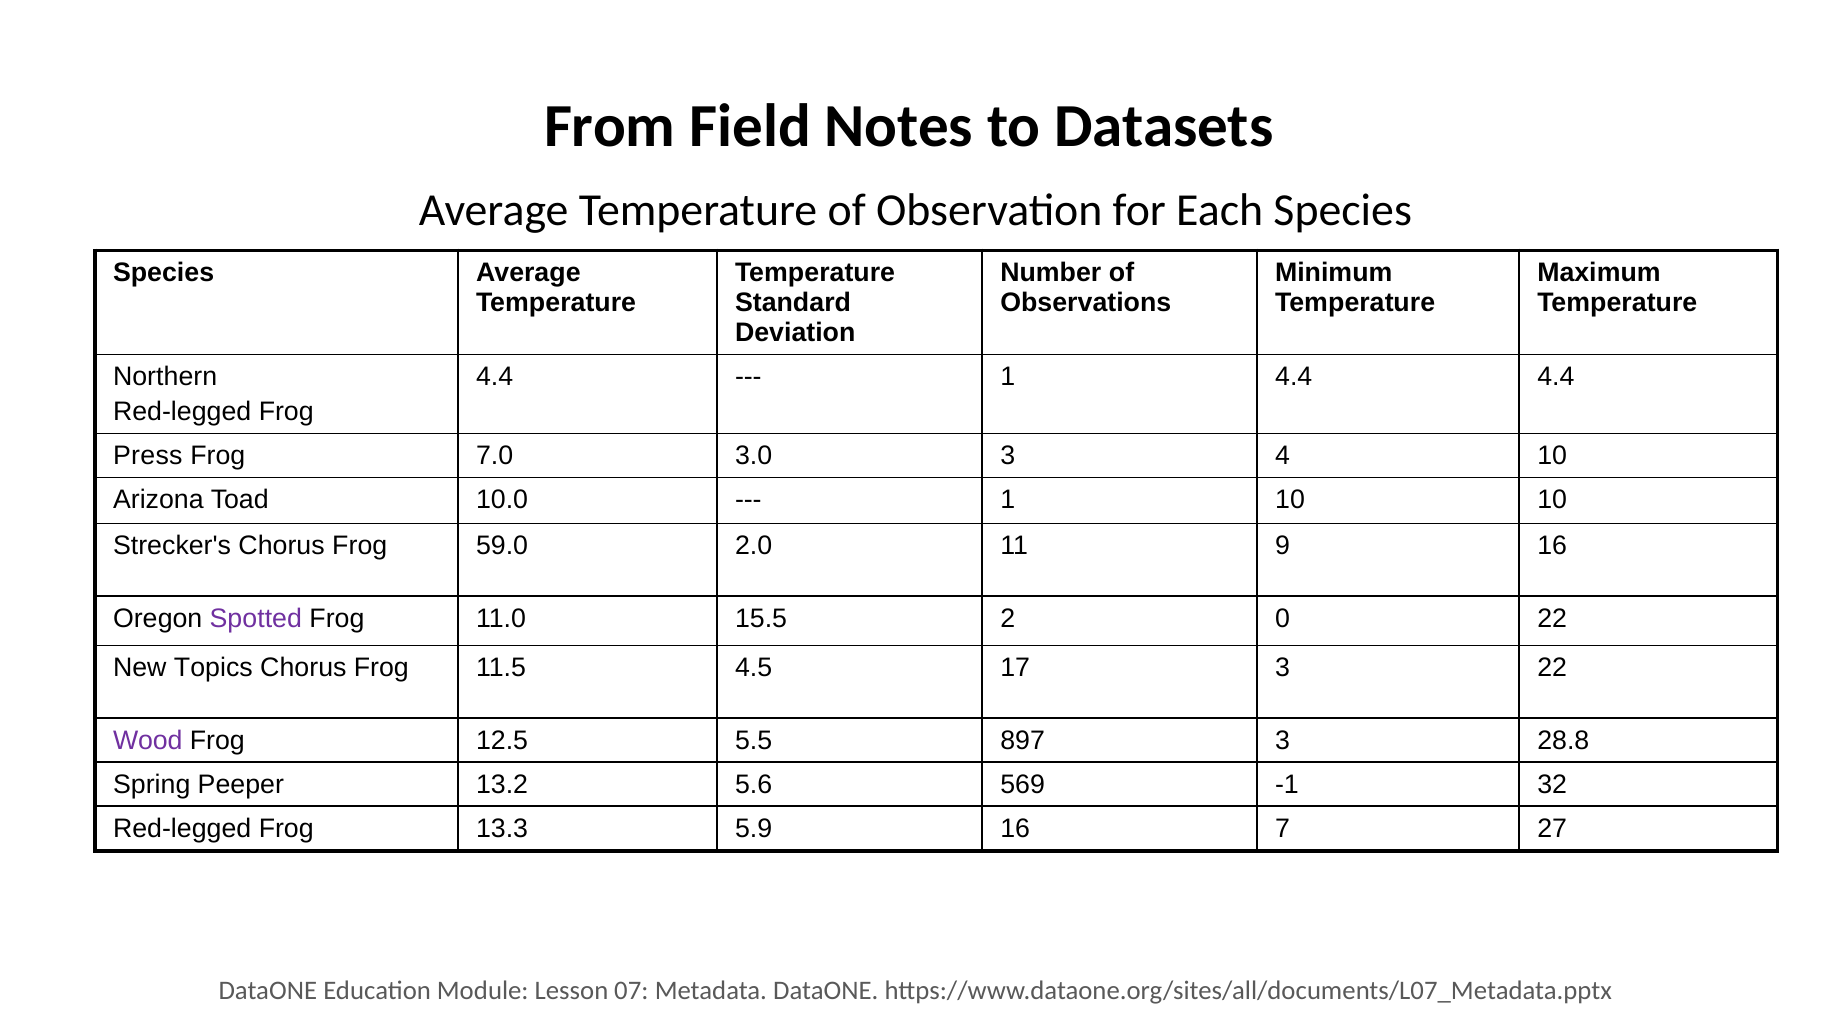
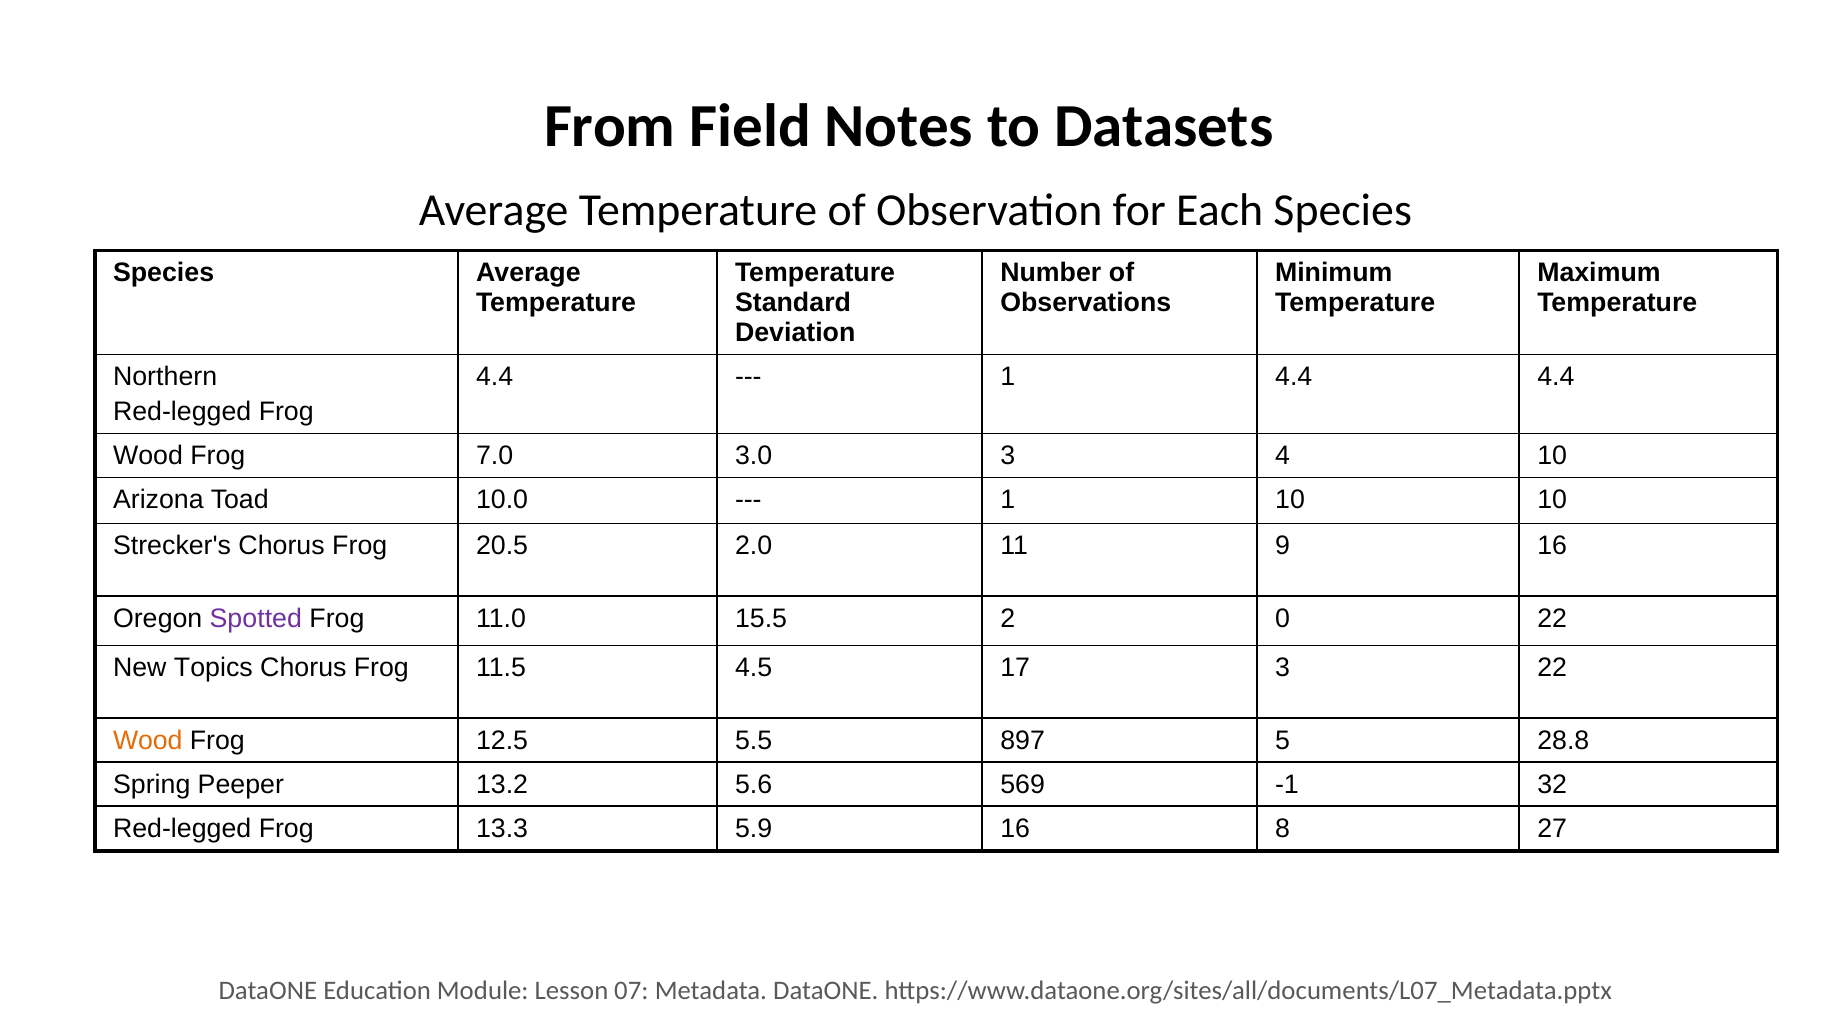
Press: Press -> Wood (148, 456)
59.0: 59.0 -> 20.5 (502, 545)
Wood colour: purple -> orange (148, 740)
897 3: 3 -> 5 (1283, 740)
7: 7 -> 8 (1283, 828)
